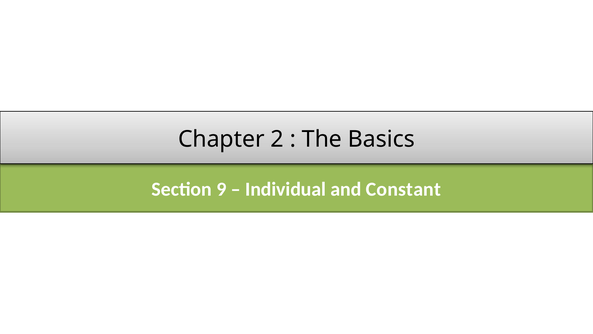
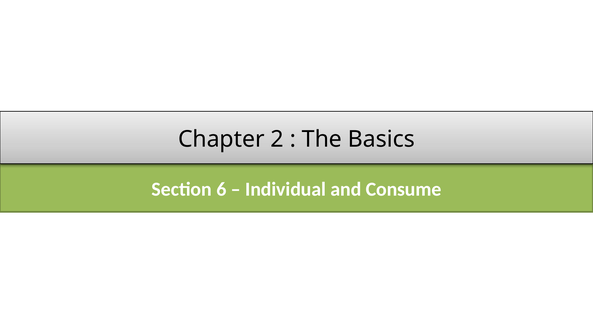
9: 9 -> 6 (221, 189)
Constant: Constant -> Consume (404, 189)
